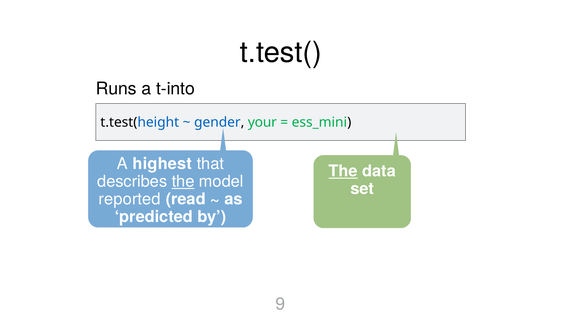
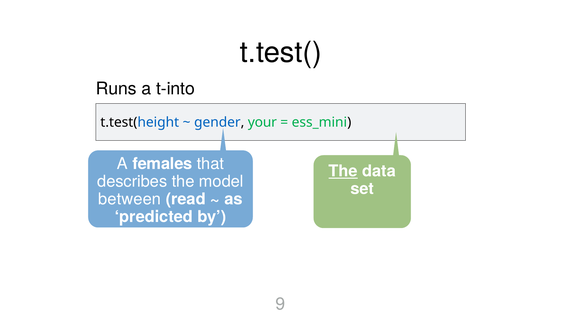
highest: highest -> females (162, 164)
the underline: present -> none (183, 182)
reported: reported -> between (130, 200)
